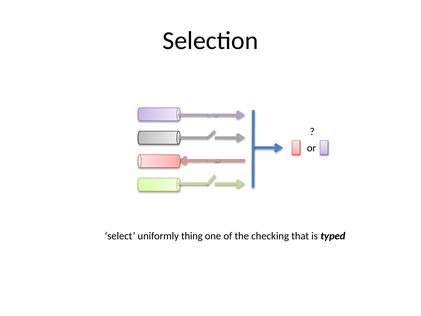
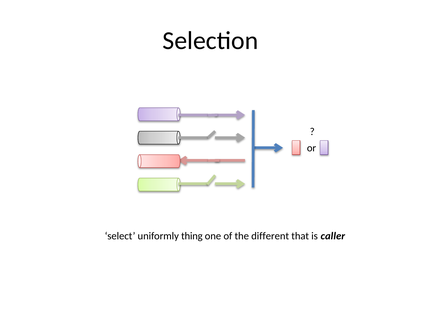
checking: checking -> different (270, 236)
typed: typed -> caller (333, 236)
